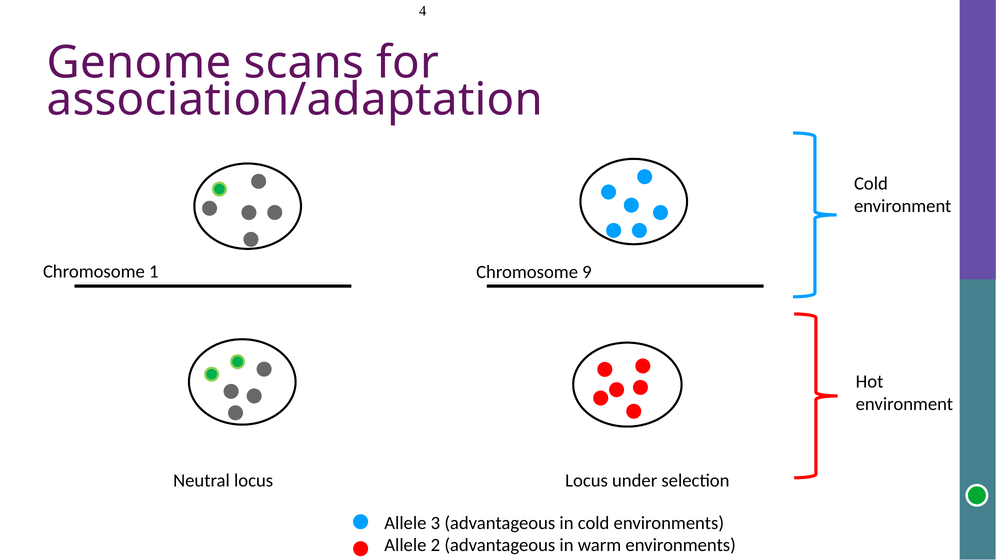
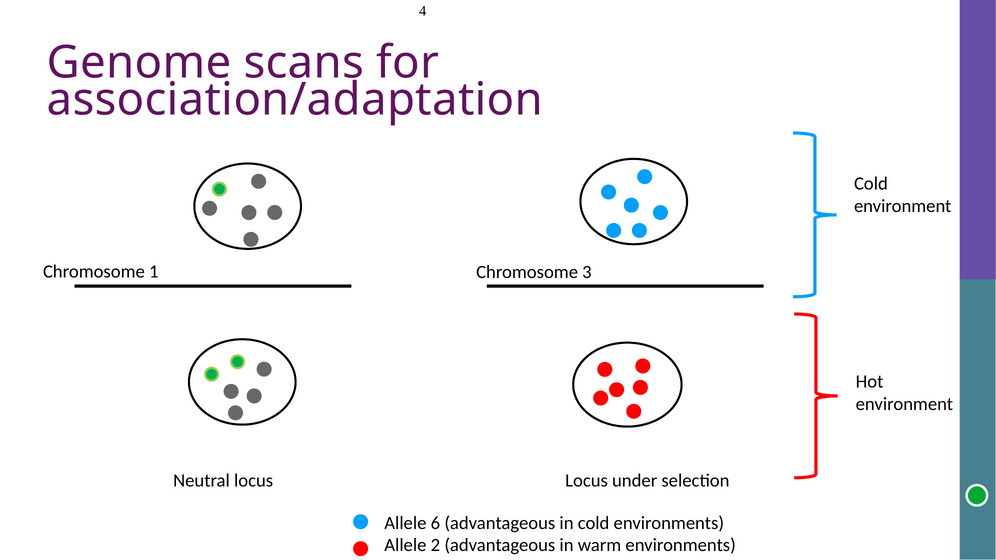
9: 9 -> 3 (587, 272)
3: 3 -> 6 (435, 523)
